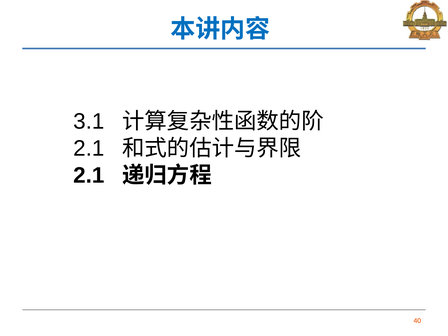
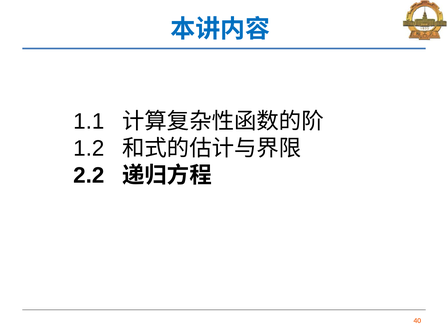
3.1: 3.1 -> 1.1 (89, 122)
2.1: 2.1 -> 1.2 (89, 148)
2.1: 2.1 -> 2.2 (89, 175)
